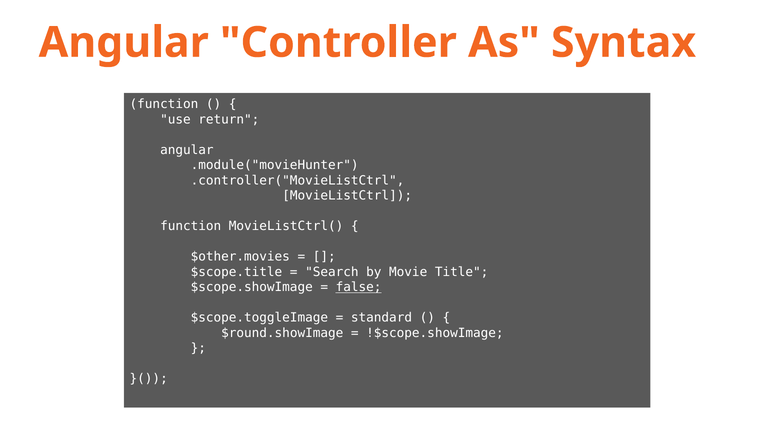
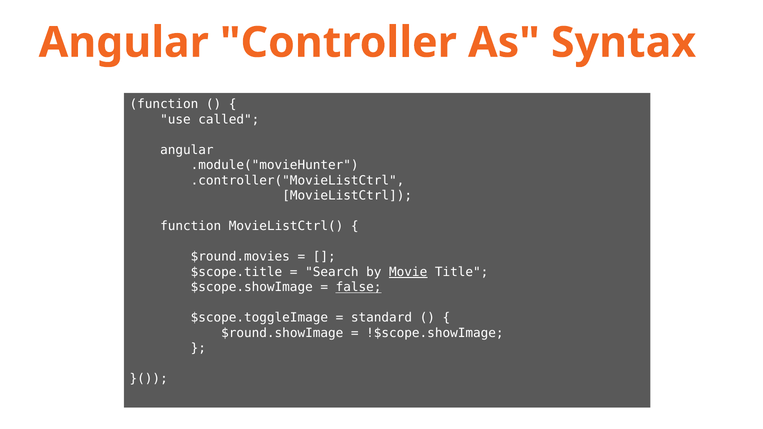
return: return -> called (229, 120)
$other.movies: $other.movies -> $round.movies (240, 257)
Movie underline: none -> present (408, 272)
